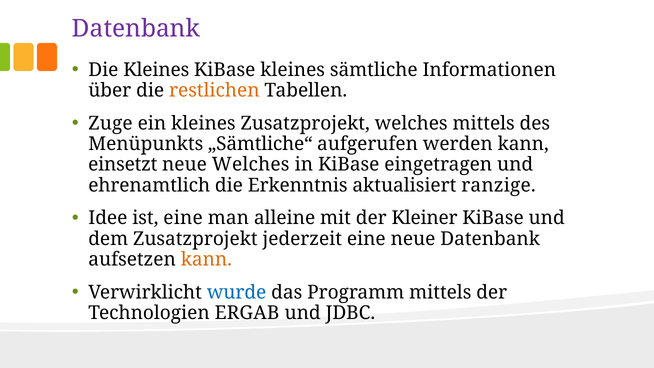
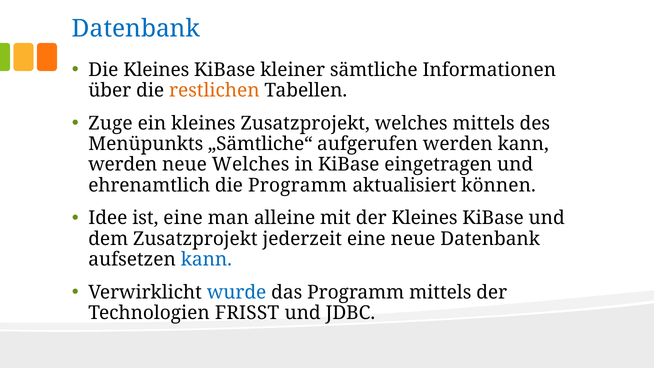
Datenbank colour: purple -> blue (136, 29)
KiBase kleines: kleines -> kleiner (293, 70)
einsetzt: einsetzt -> werden (123, 165)
die Erkenntnis: Erkenntnis -> Programm (298, 185)
ranzige: ranzige -> können (499, 185)
der Kleiner: Kleiner -> Kleines (425, 218)
kann colour: orange -> blue (206, 259)
ERGAB: ERGAB -> FRISST (247, 313)
